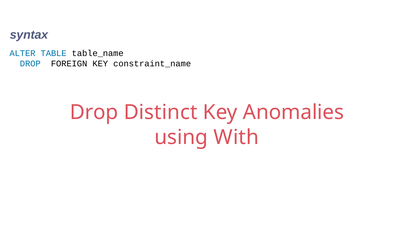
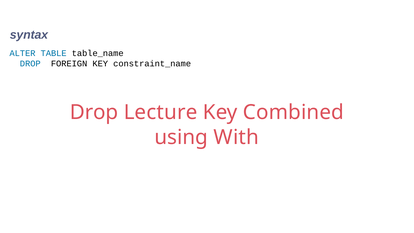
Distinct: Distinct -> Lecture (161, 112)
Anomalies: Anomalies -> Combined (293, 112)
